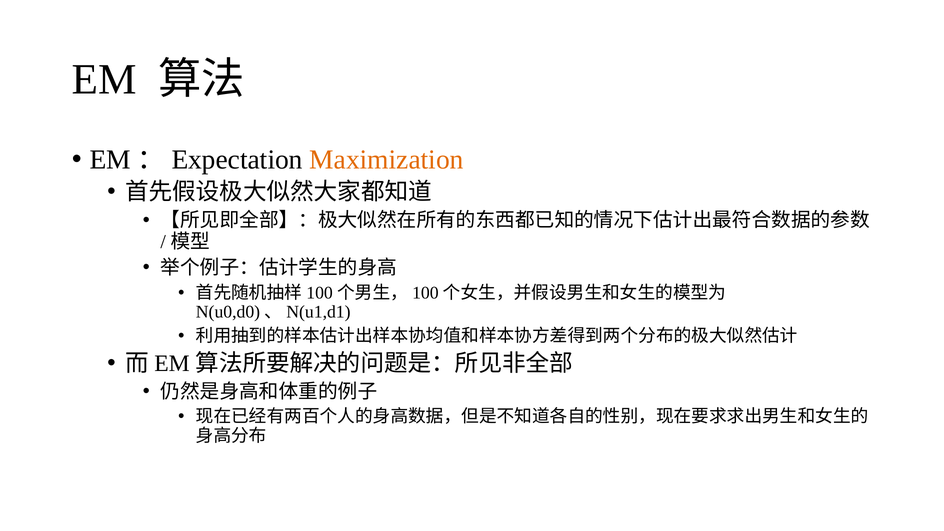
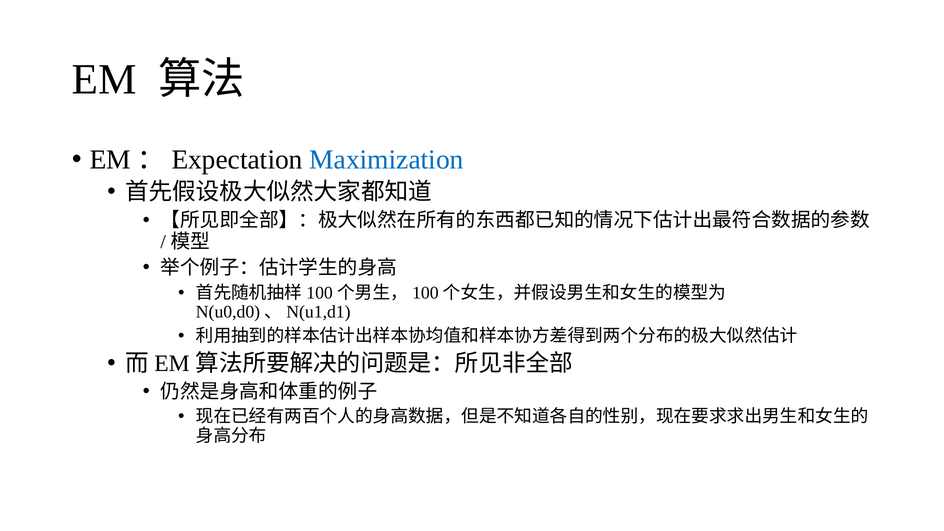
Maximization colour: orange -> blue (387, 160)
